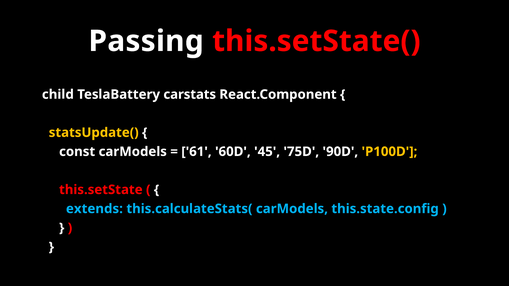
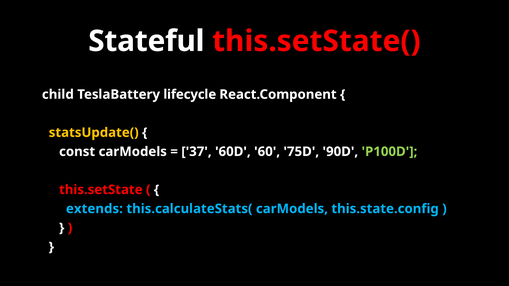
Passing: Passing -> Stateful (146, 41)
carstats: carstats -> lifecycle (190, 95)
61: 61 -> 37 (196, 152)
45: 45 -> 60 (267, 152)
P100D colour: yellow -> light green (389, 152)
